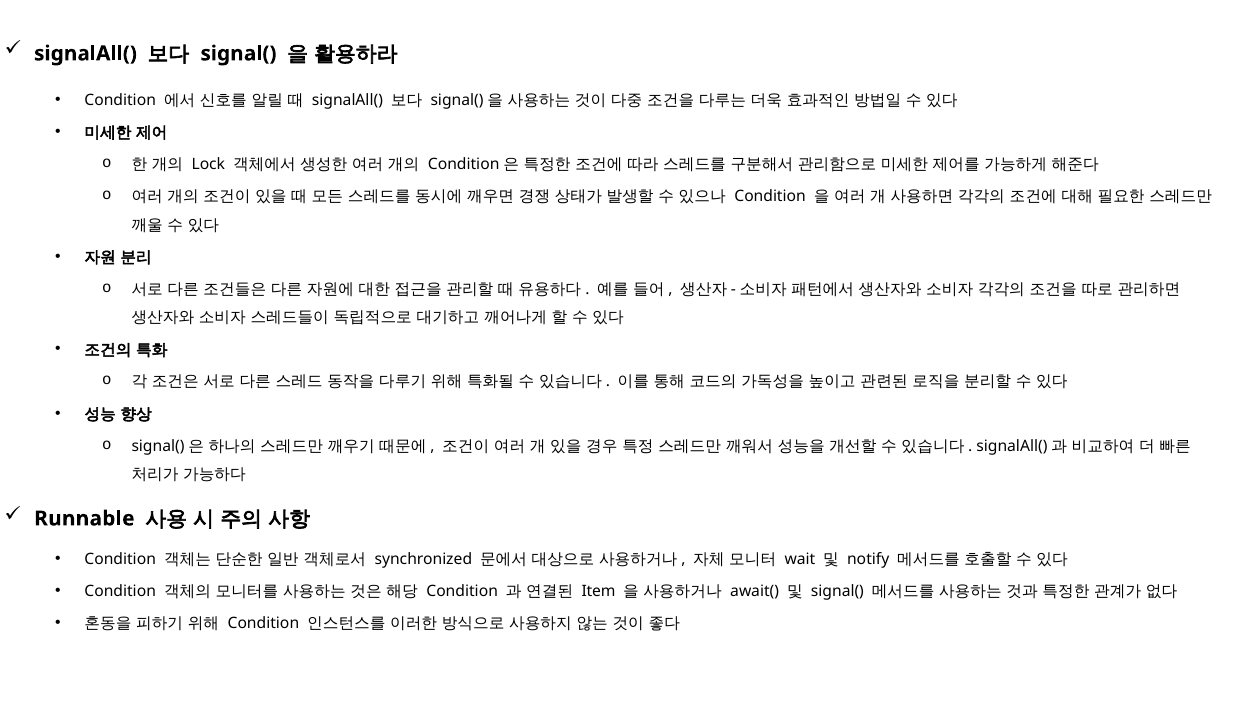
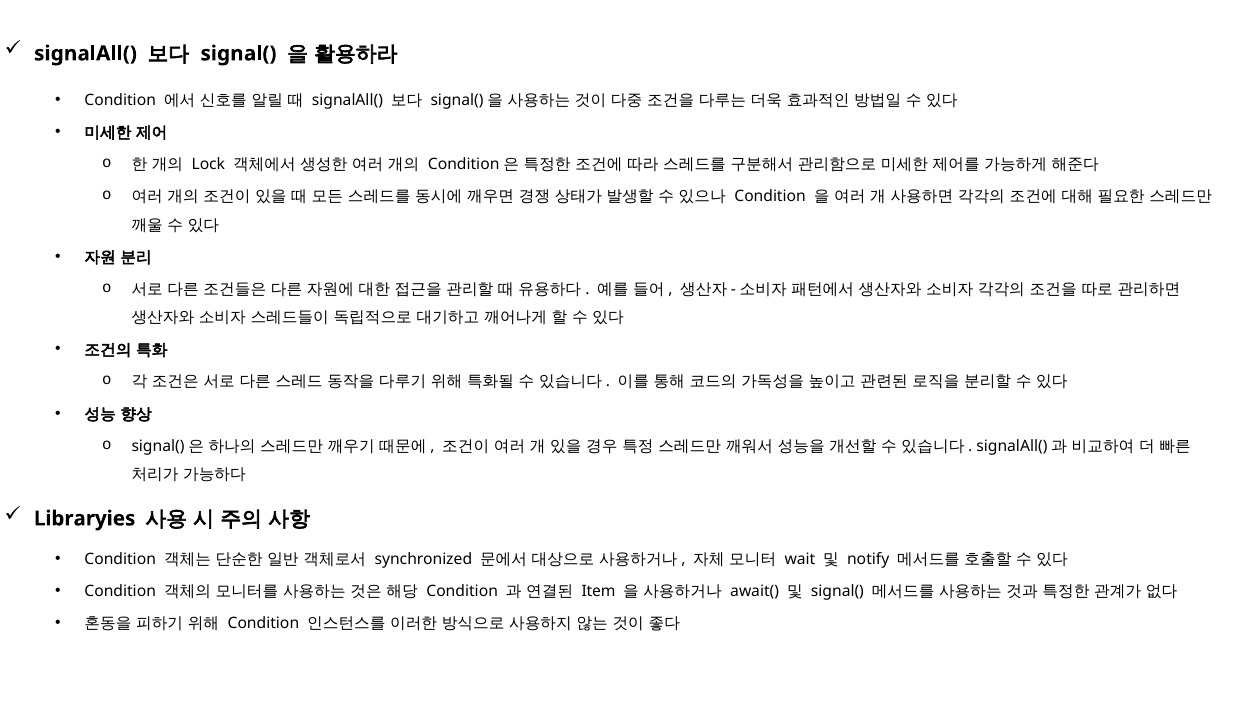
Runnable: Runnable -> Libraryies (85, 519)
